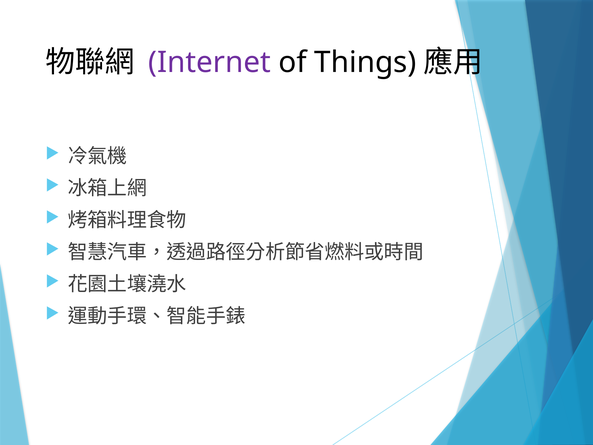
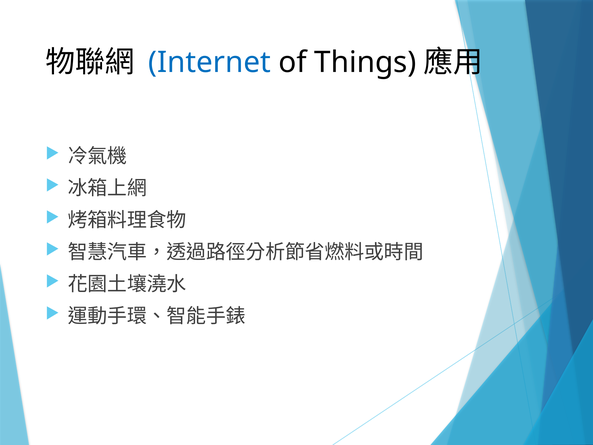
Internet colour: purple -> blue (209, 62)
